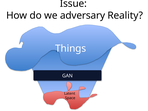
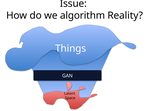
adversary: adversary -> algorithm (83, 15)
